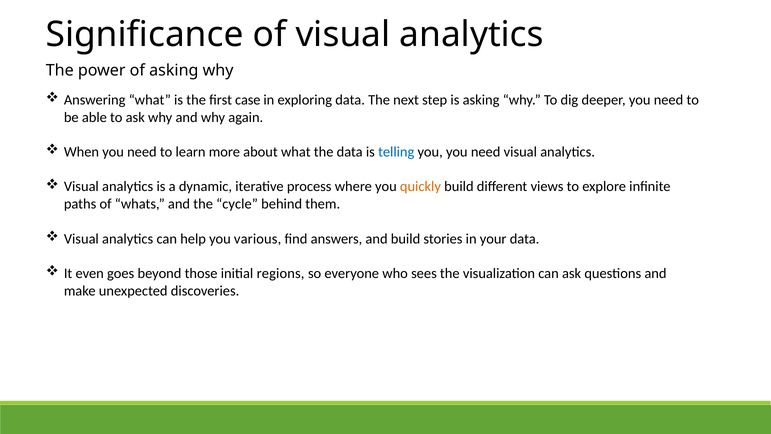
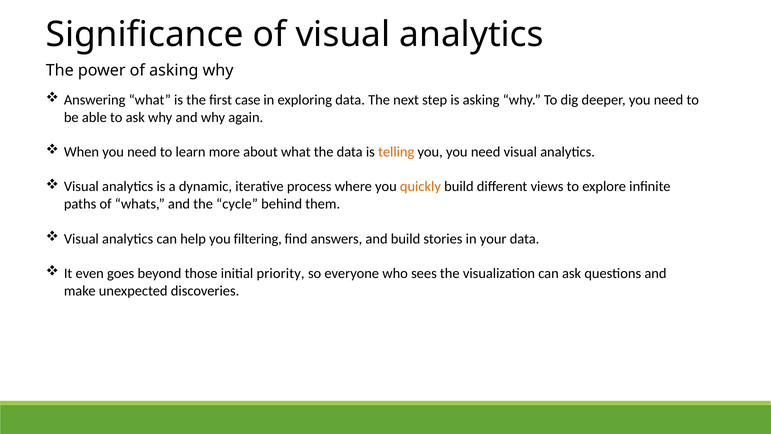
telling colour: blue -> orange (396, 152)
various: various -> filtering (258, 239)
regions: regions -> priority (281, 273)
